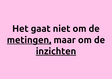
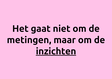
metingen underline: present -> none (29, 40)
